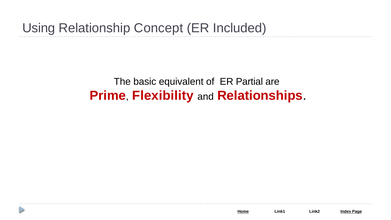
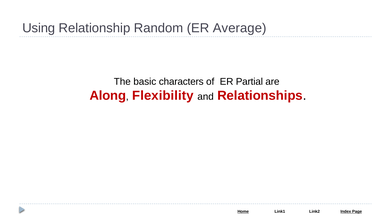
Concept: Concept -> Random (159, 28)
Included: Included -> Average (240, 28)
equivalent: equivalent -> characters (181, 82)
Prime: Prime -> Along (108, 96)
